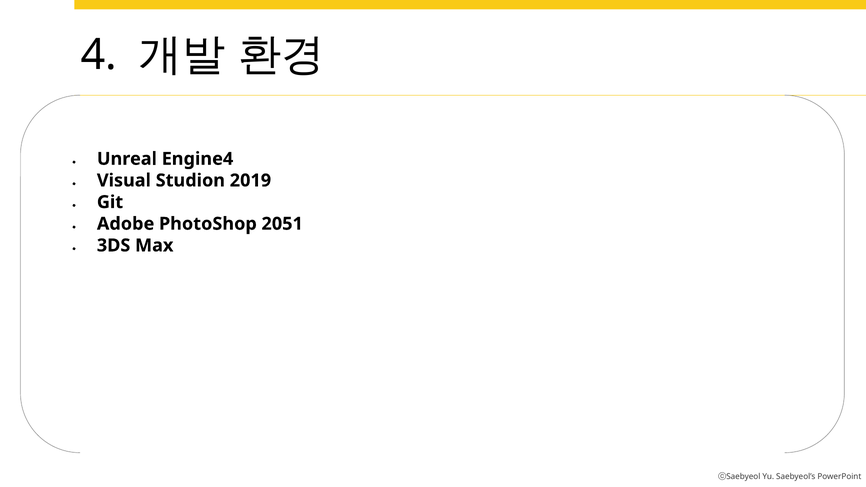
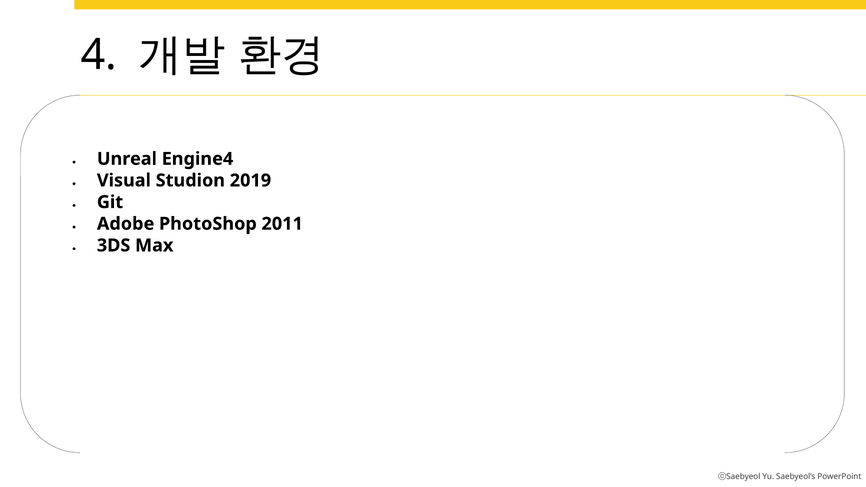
2051: 2051 -> 2011 (282, 224)
